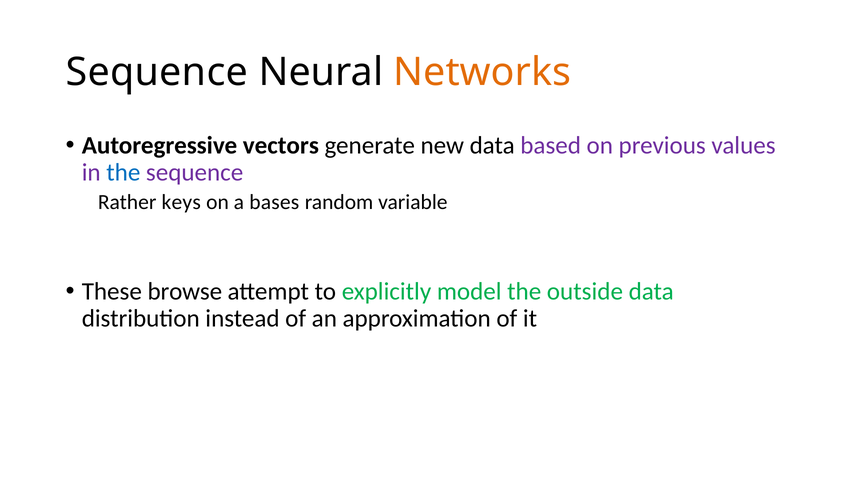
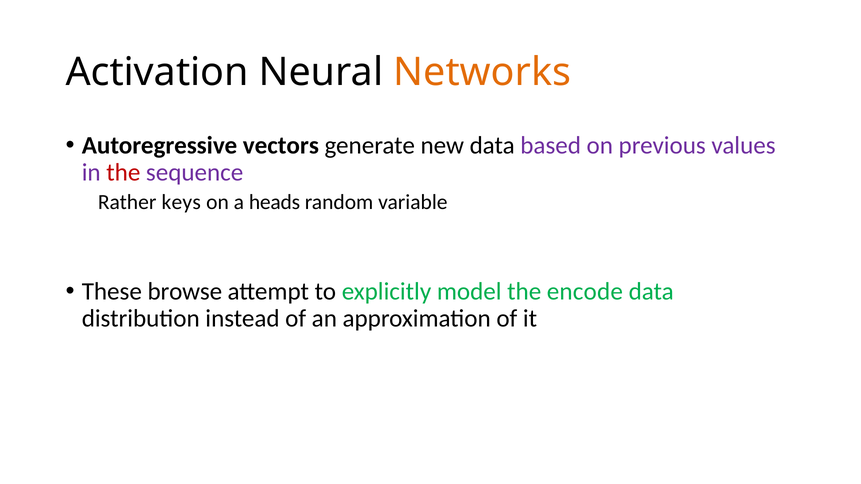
Sequence: Sequence -> Activation (157, 72)
the colour: blue -> red (123, 173)
bases: bases -> heads (274, 202)
outside: outside -> encode (585, 292)
